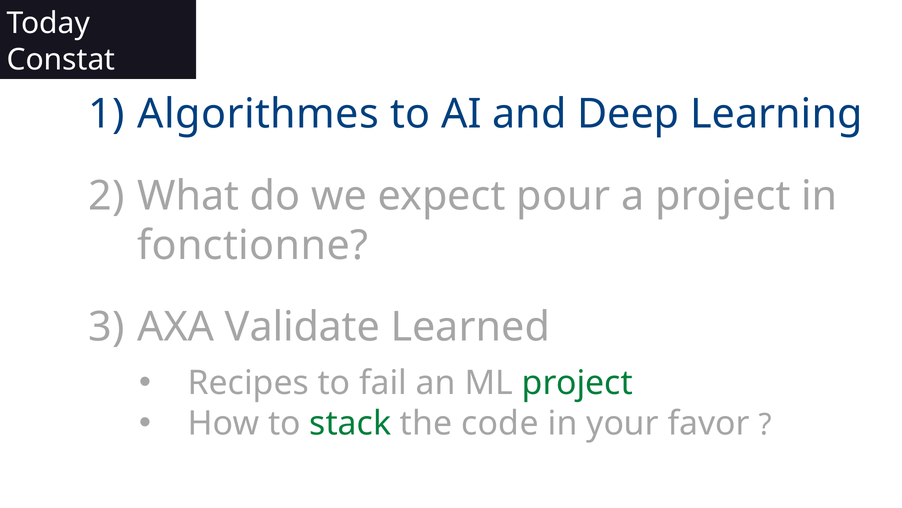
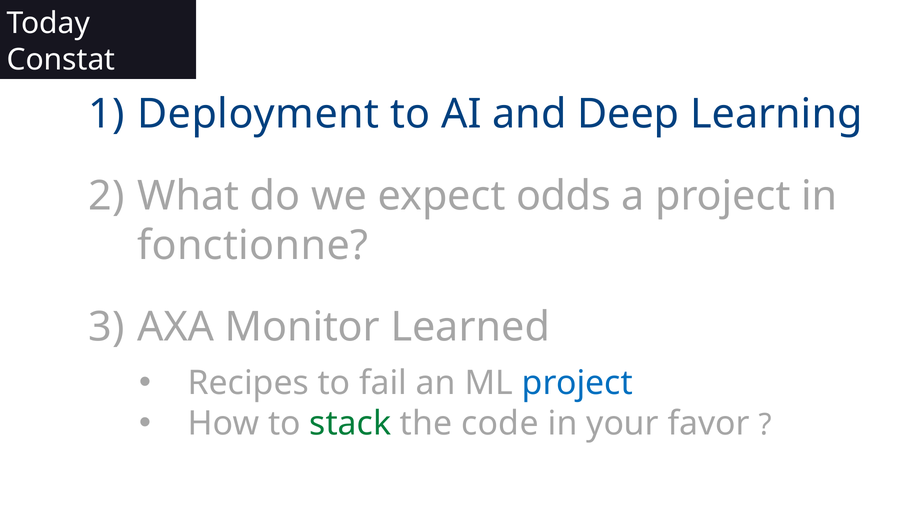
Algorithmes: Algorithmes -> Deployment (258, 114)
pour: pour -> odds (564, 196)
Validate: Validate -> Monitor (302, 327)
project colour: green -> blue (577, 383)
